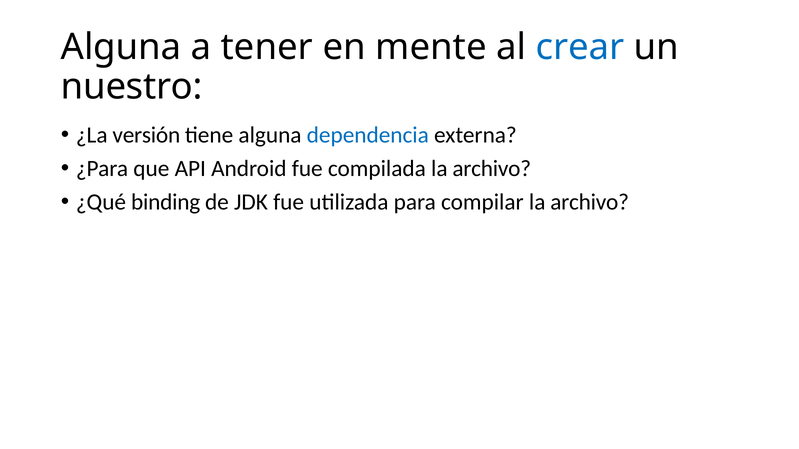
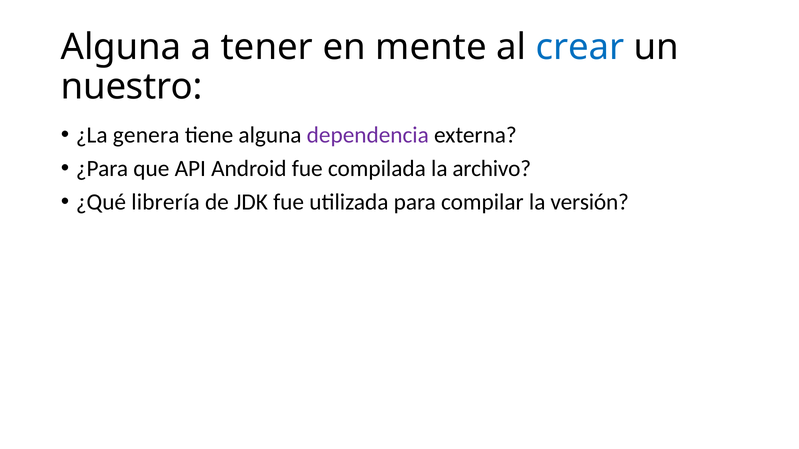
versión: versión -> genera (146, 135)
dependencia colour: blue -> purple (368, 135)
binding: binding -> librería (165, 202)
compilar la archivo: archivo -> versión (590, 202)
